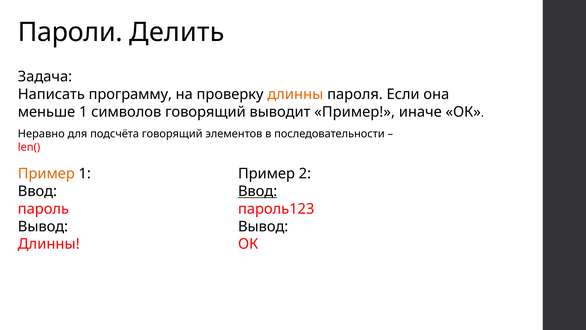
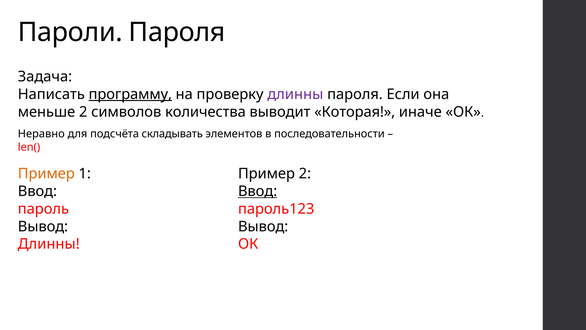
Пароли Делить: Делить -> Пароля (177, 32)
программу underline: none -> present (130, 94)
длинны colour: orange -> purple (295, 94)
меньше 1: 1 -> 2 (83, 112)
символов говорящий: говорящий -> количества (205, 112)
выводит Пример: Пример -> Которая (355, 112)
подсчёта говорящий: говорящий -> складывать (172, 134)
